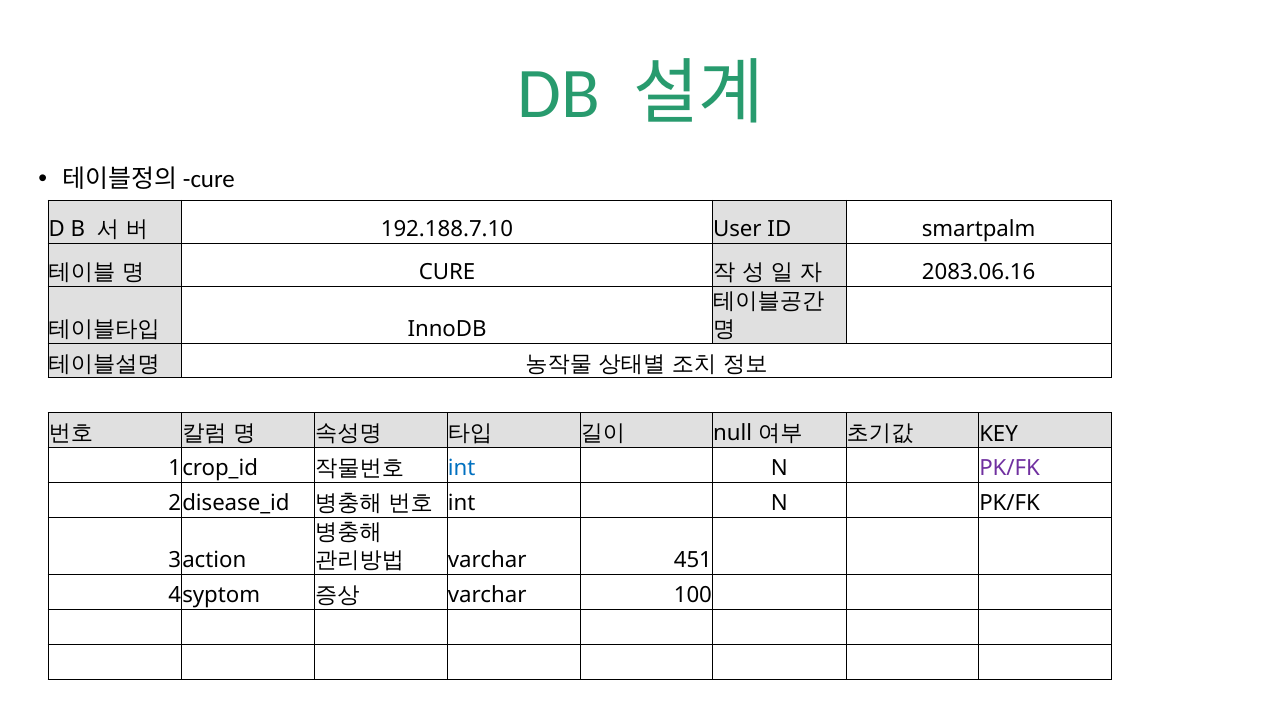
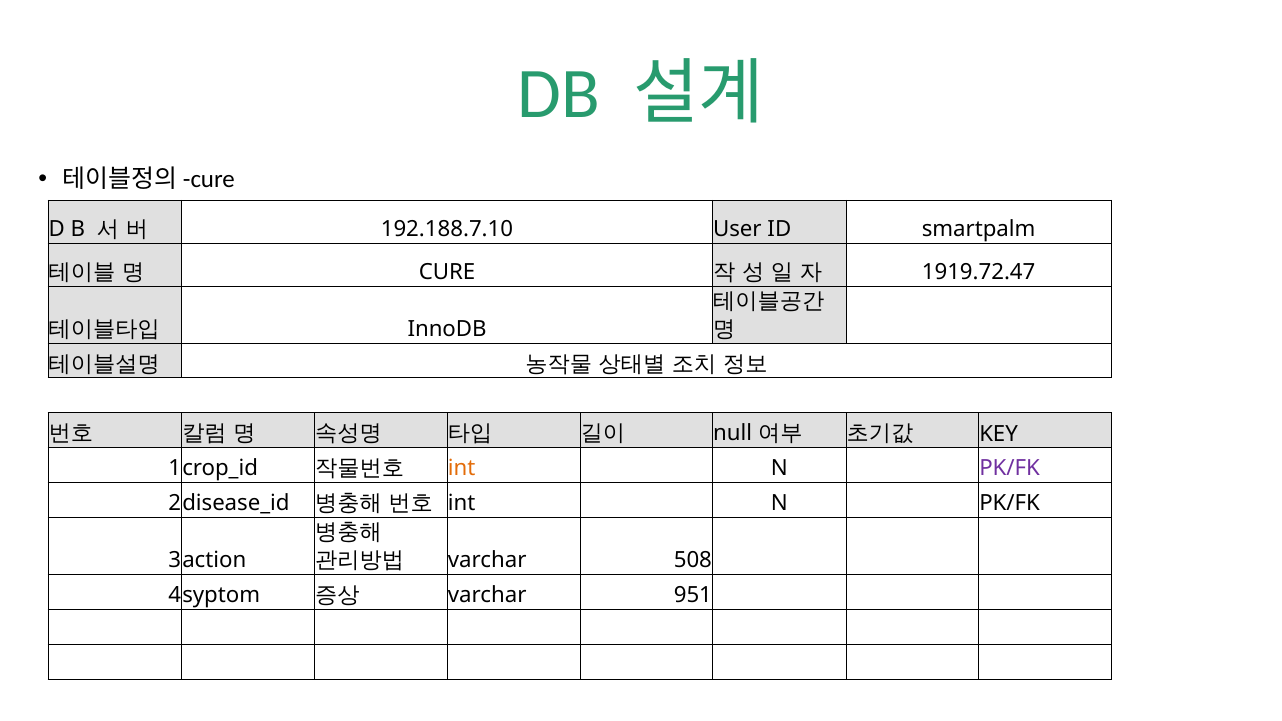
2083.06.16: 2083.06.16 -> 1919.72.47 (979, 272)
int colour: blue -> orange (462, 469)
451: 451 -> 508 (693, 560)
100: 100 -> 951 (693, 595)
